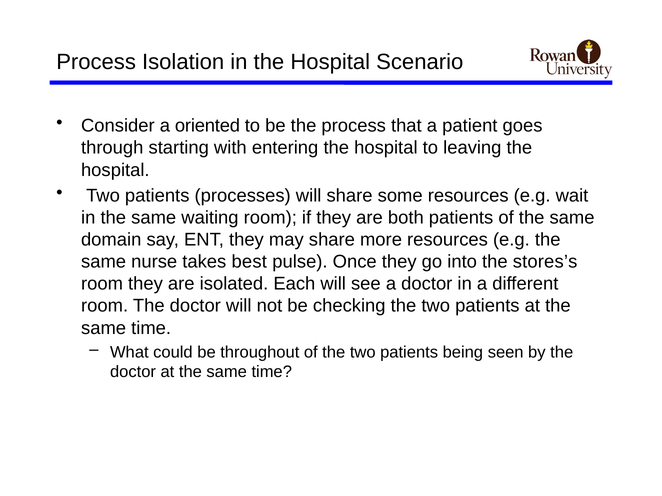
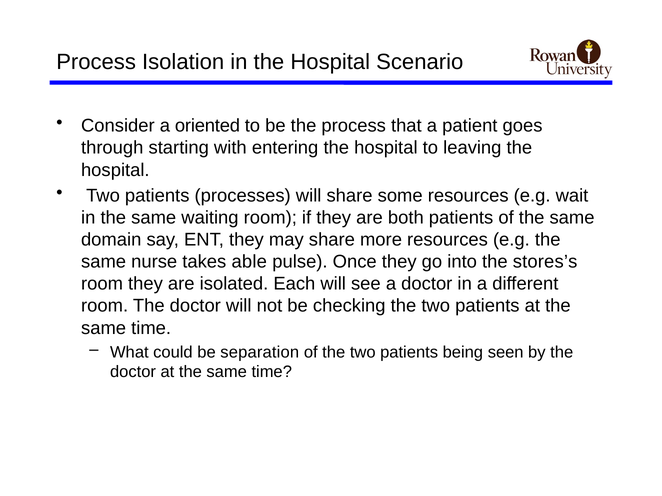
best: best -> able (249, 262)
throughout: throughout -> separation (260, 352)
